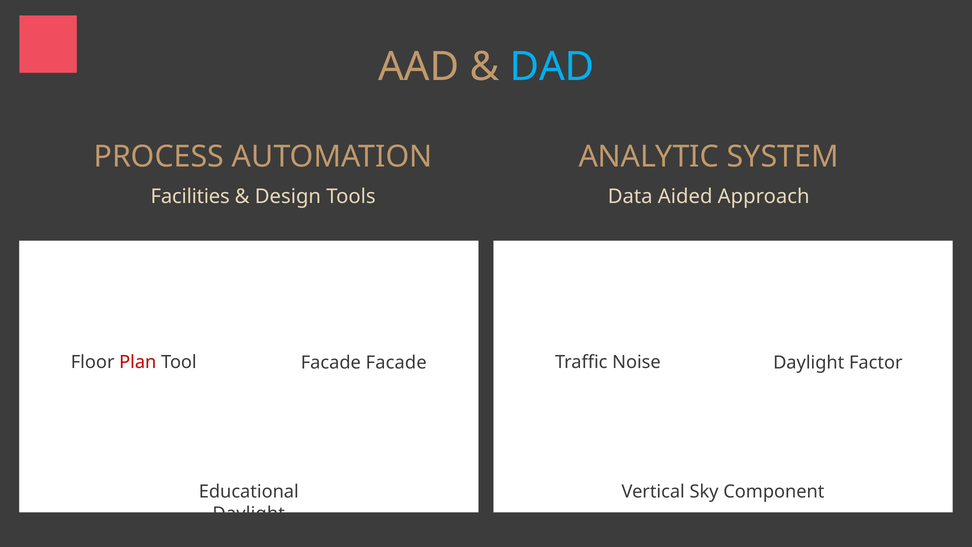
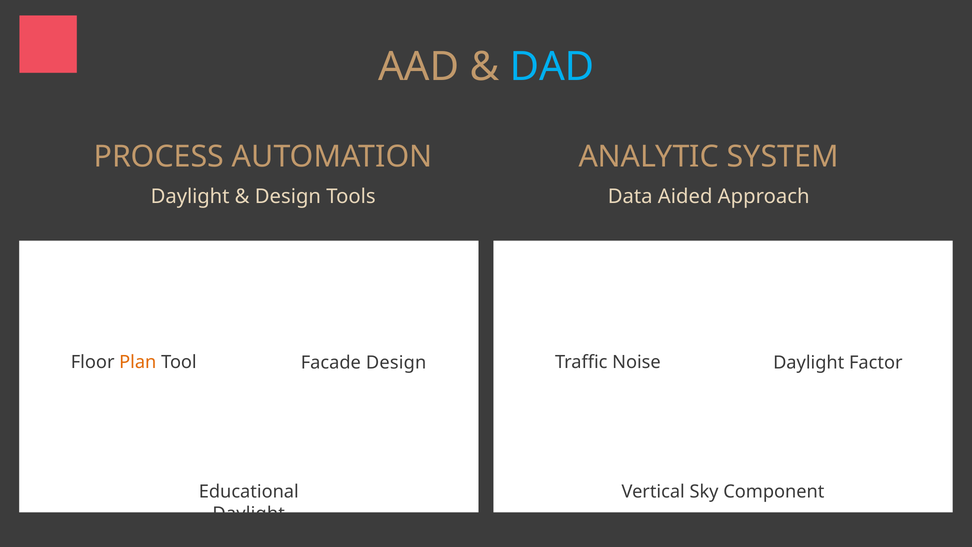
Facilities: Facilities -> Daylight (190, 196)
Plan colour: red -> orange (138, 362)
Facade Facade: Facade -> Design (396, 363)
